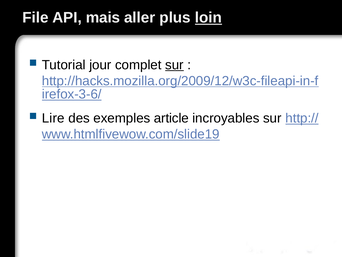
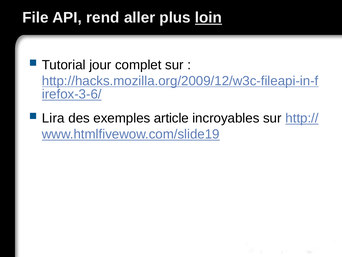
mais: mais -> rend (103, 18)
sur underline: present -> none (174, 65)
Lire: Lire -> Lira (53, 118)
